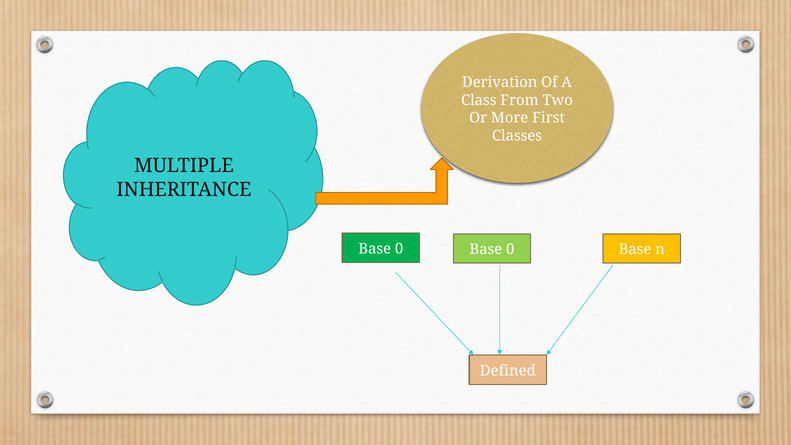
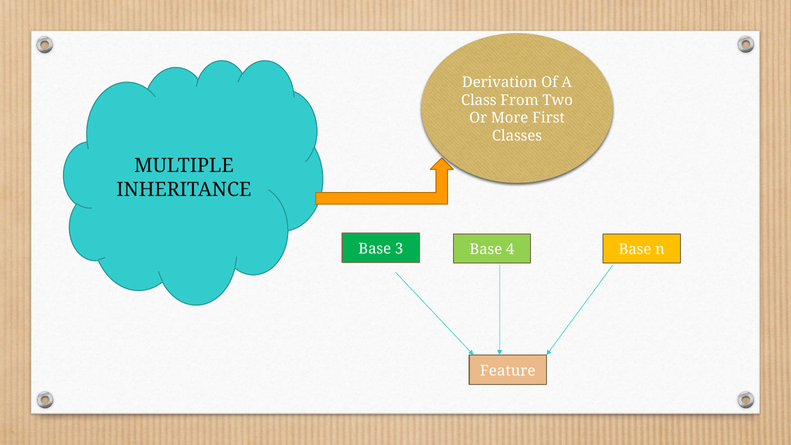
0: 0 -> 3 (399, 249)
0: 0 -> 4 (510, 249)
Defined: Defined -> Feature (508, 371)
